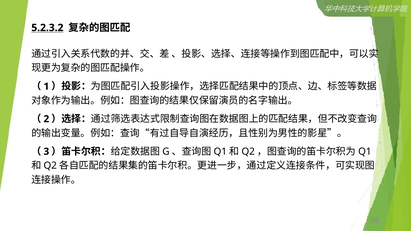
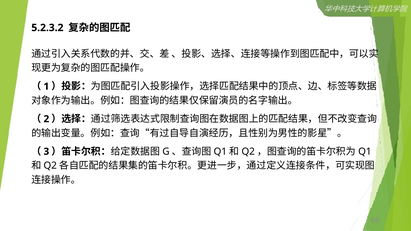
5.2.3.2 underline: present -> none (47, 28)
